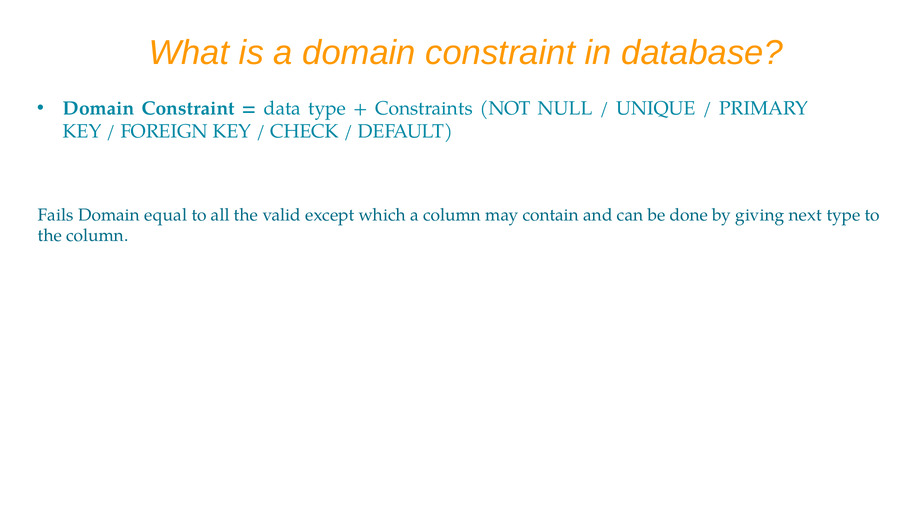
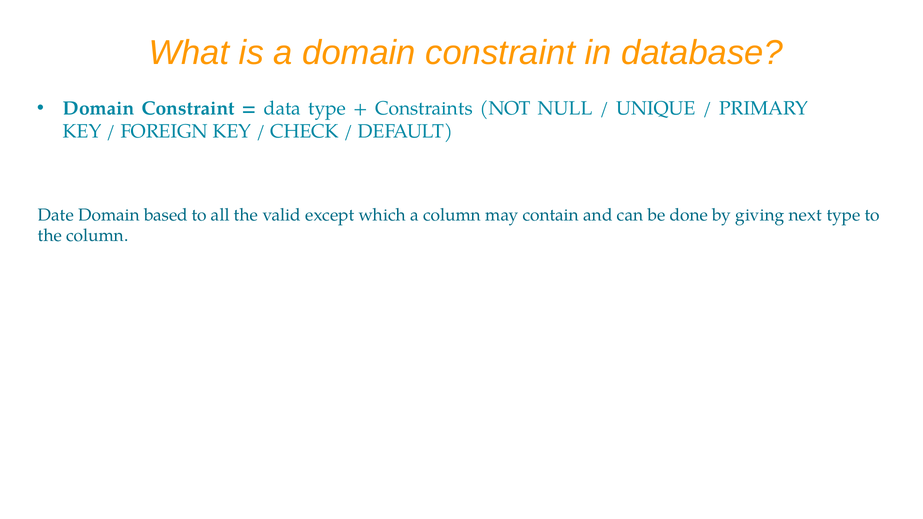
Fails: Fails -> Date (56, 215)
equal: equal -> based (166, 215)
